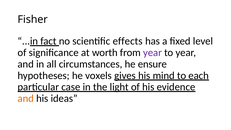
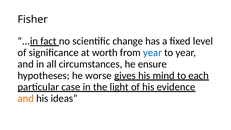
effects: effects -> change (128, 41)
year colour: purple -> blue (153, 53)
voxels: voxels -> worse (98, 75)
